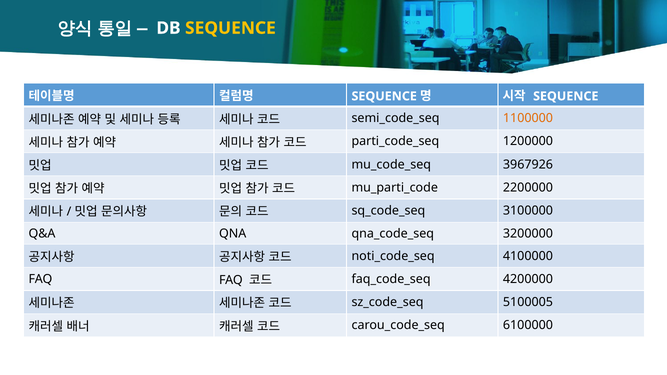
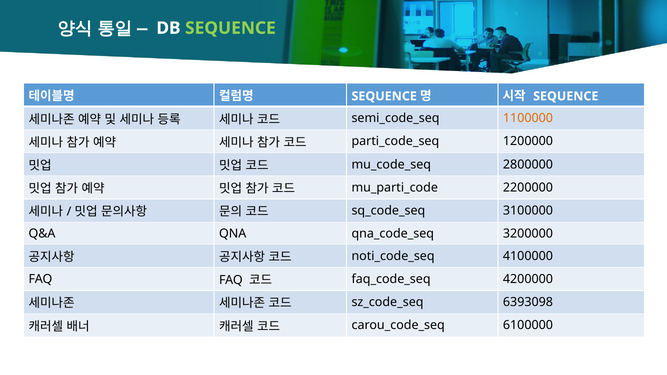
SEQUENCE colour: yellow -> light green (230, 28)
3967926: 3967926 -> 2800000 (528, 165)
5100005: 5100005 -> 6393098 (528, 302)
